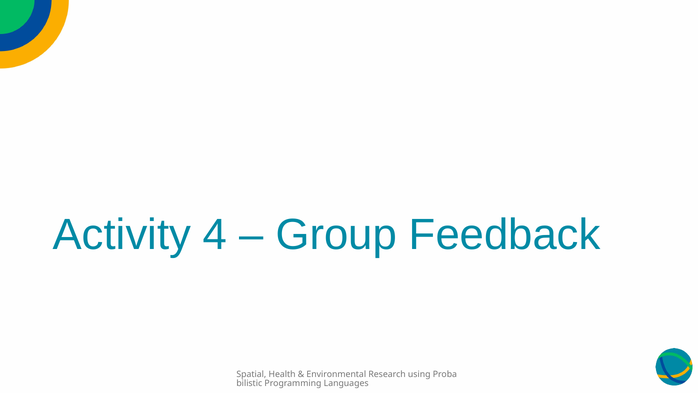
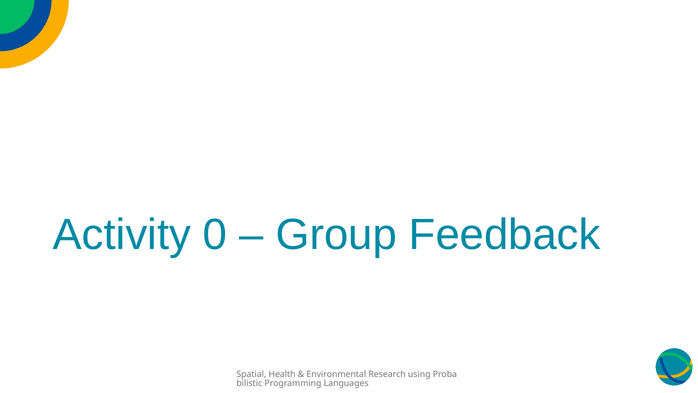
4: 4 -> 0 (215, 235)
